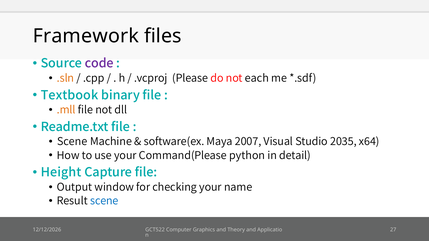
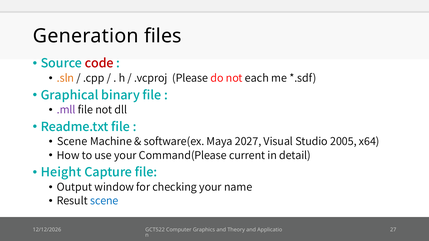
Framework: Framework -> Generation (86, 36)
code colour: purple -> red (99, 64)
Textbook: Textbook -> Graphical (70, 95)
.mll colour: orange -> purple (66, 110)
2007: 2007 -> 2027 (248, 142)
2035: 2035 -> 2005 (343, 142)
python: python -> current (247, 156)
